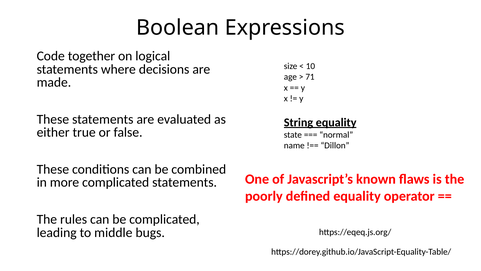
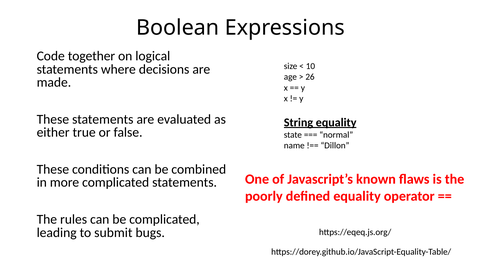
71: 71 -> 26 (310, 77)
middle: middle -> submit (113, 232)
